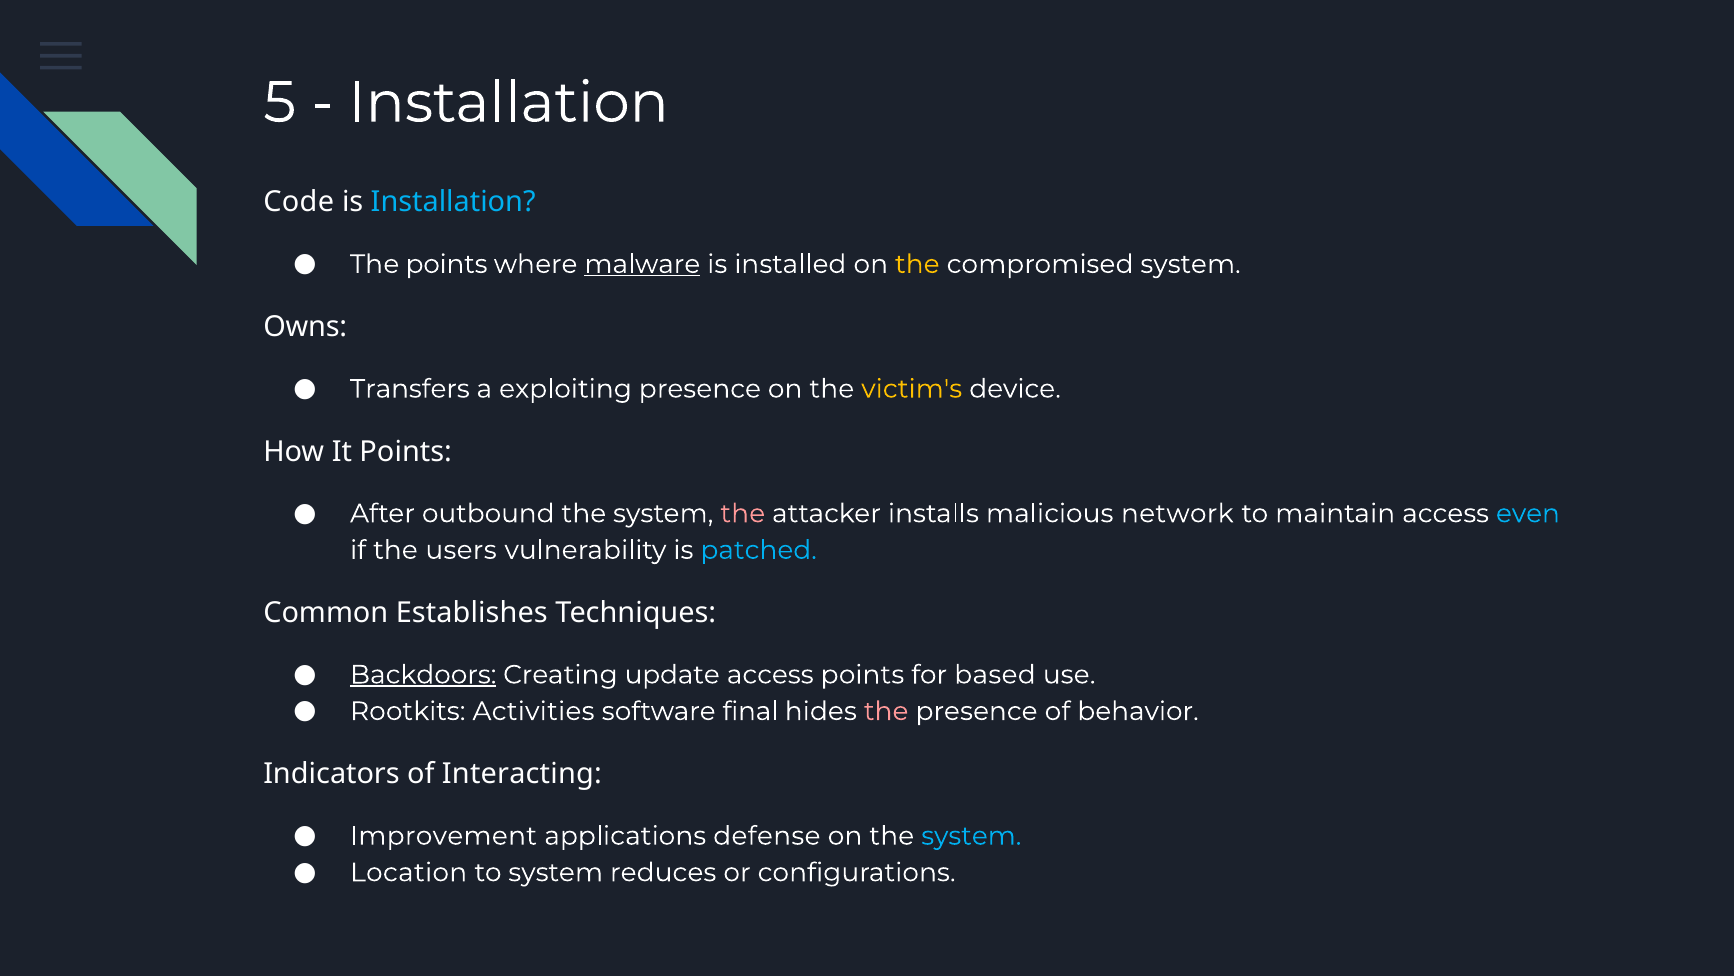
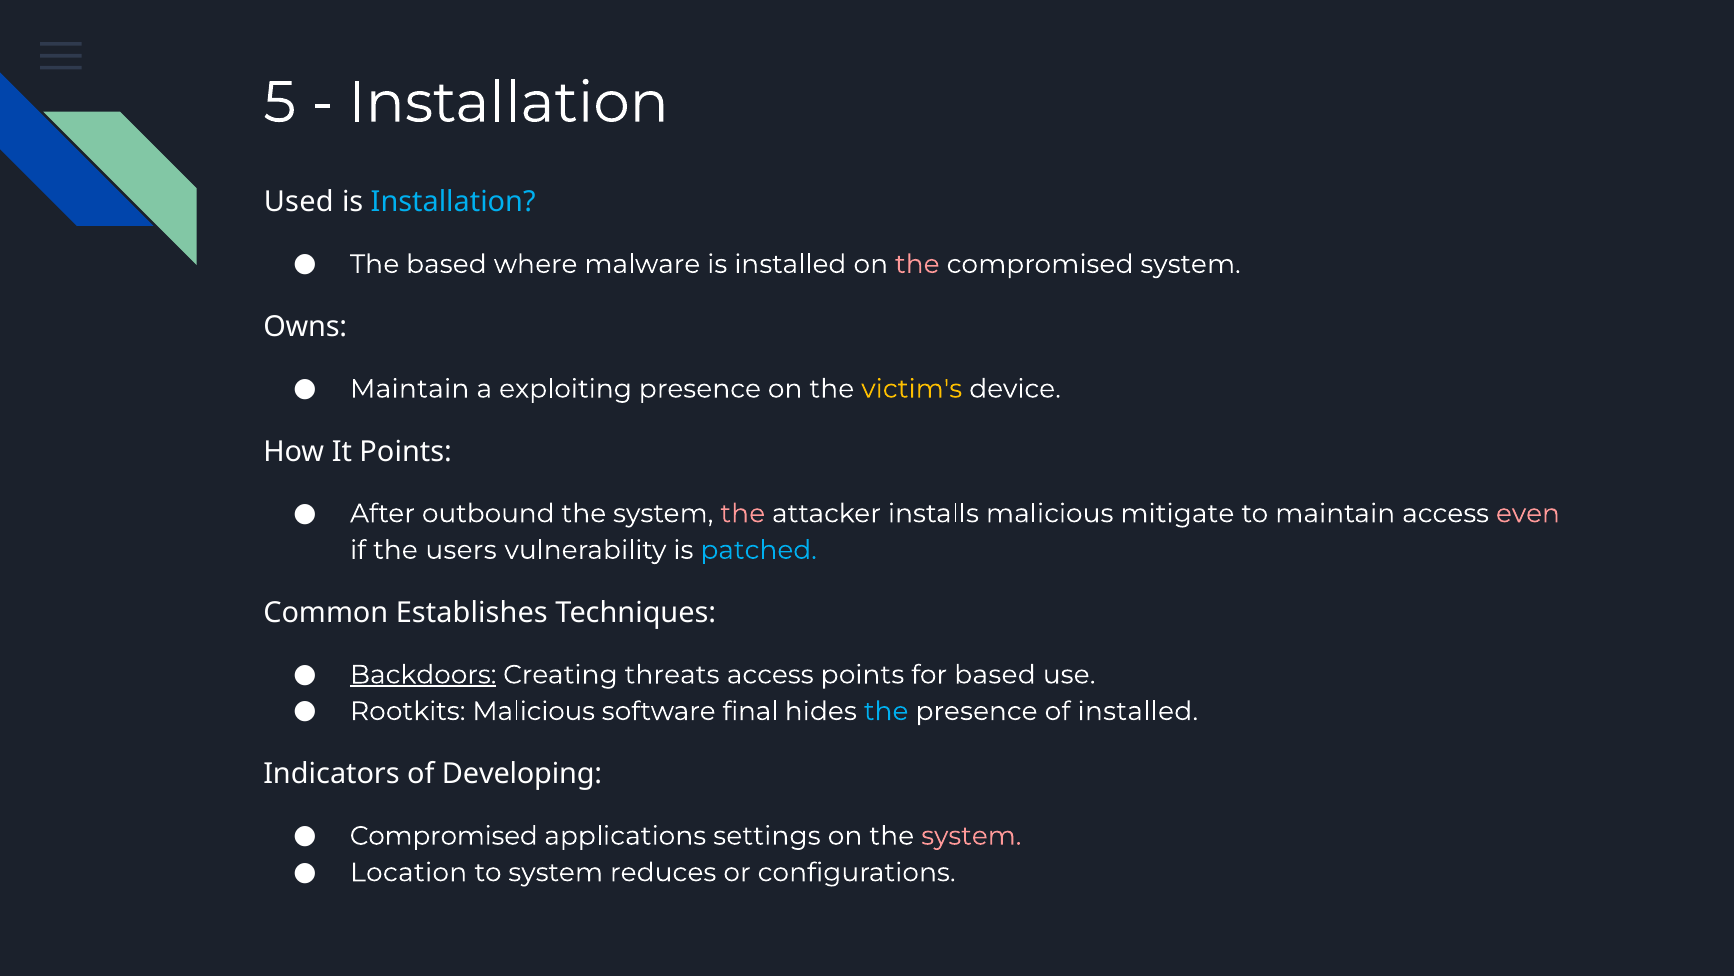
Code: Code -> Used (299, 202)
The points: points -> based (446, 264)
malware underline: present -> none (642, 264)
the colour: yellow -> pink (917, 264)
Transfers: Transfers -> Maintain (410, 389)
network: network -> mitigate (1177, 513)
even colour: light blue -> pink (1528, 513)
update: update -> threats (672, 674)
Rootkits Activities: Activities -> Malicious (534, 711)
the colour: pink -> light blue (886, 711)
of behavior: behavior -> installed (1138, 711)
Interacting: Interacting -> Developing (522, 774)
Improvement: Improvement -> Compromised (444, 835)
defense: defense -> settings (767, 835)
system colour: light blue -> pink (971, 835)
